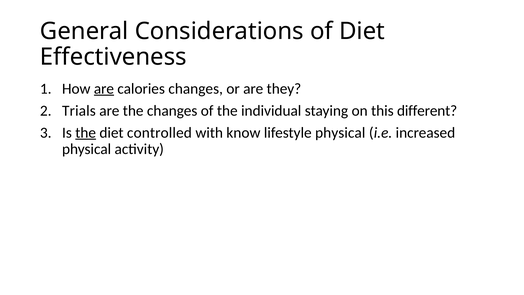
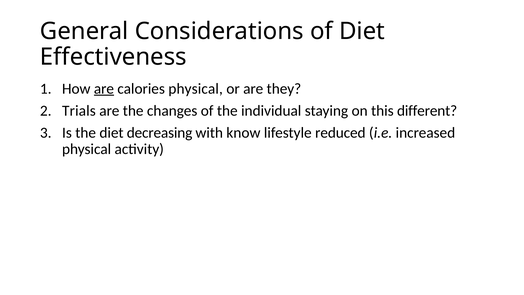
calories changes: changes -> physical (196, 89)
the underline: present -> none (86, 133)
controlled: controlled -> decreasing (160, 133)
lifestyle physical: physical -> reduced (340, 133)
